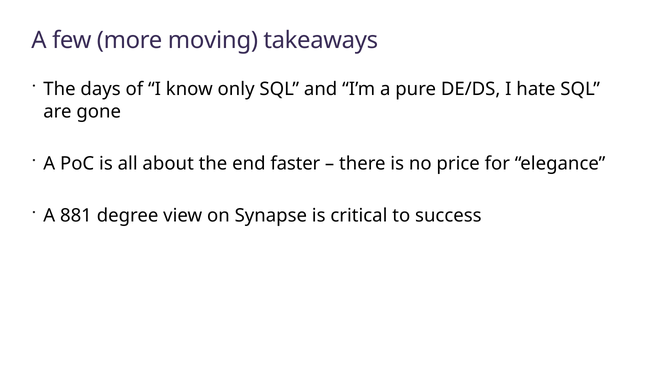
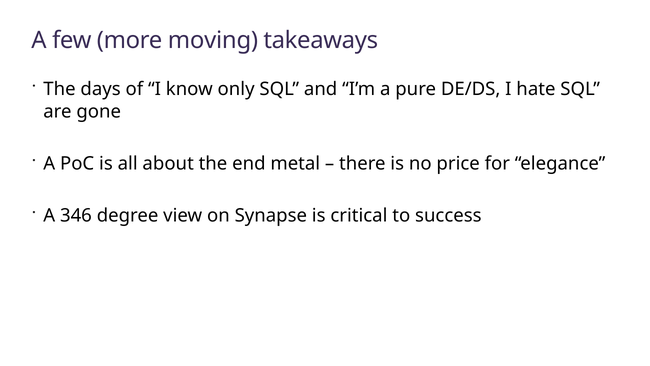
faster: faster -> metal (295, 163)
881: 881 -> 346 (76, 215)
